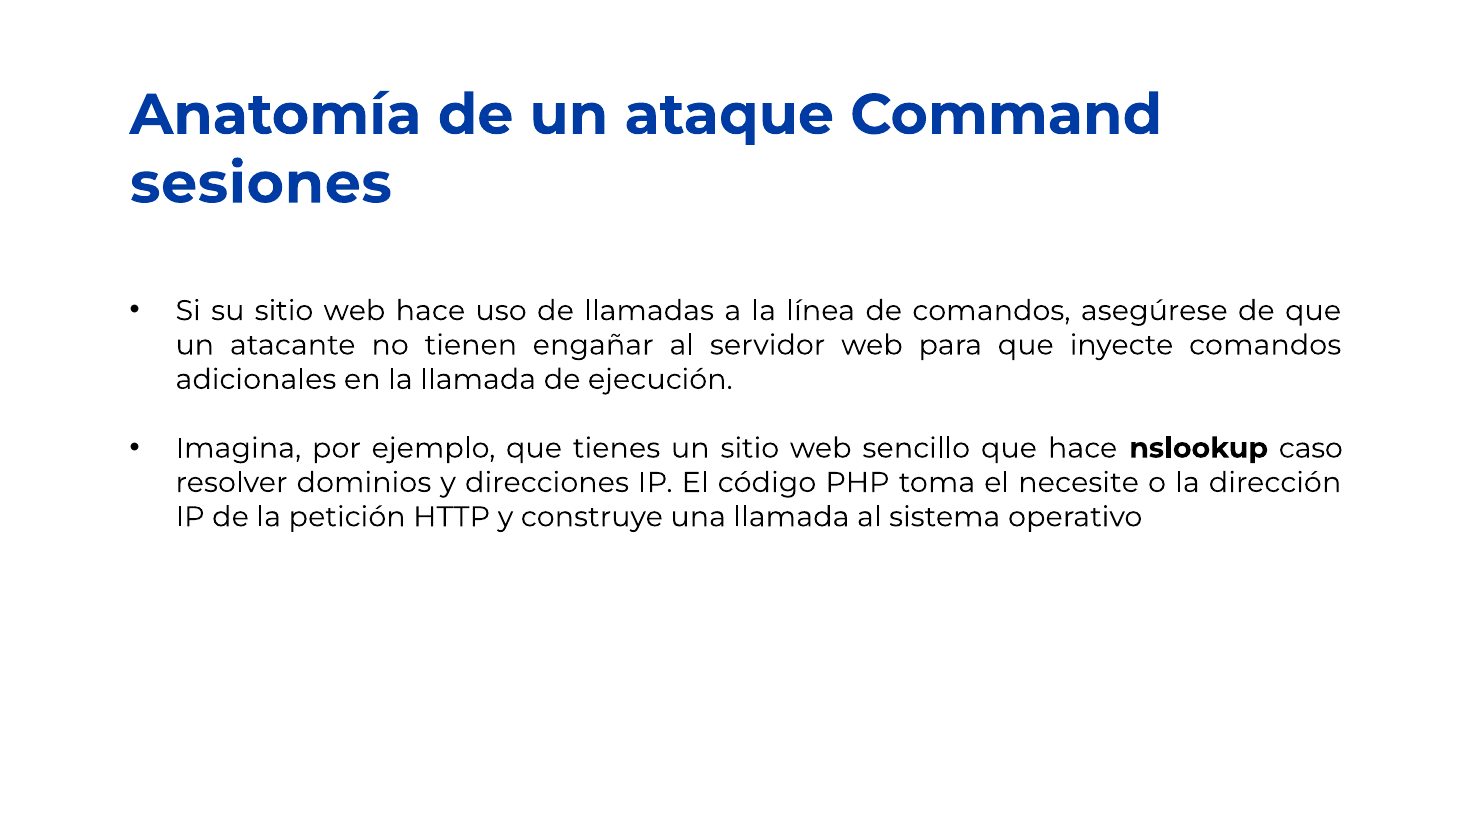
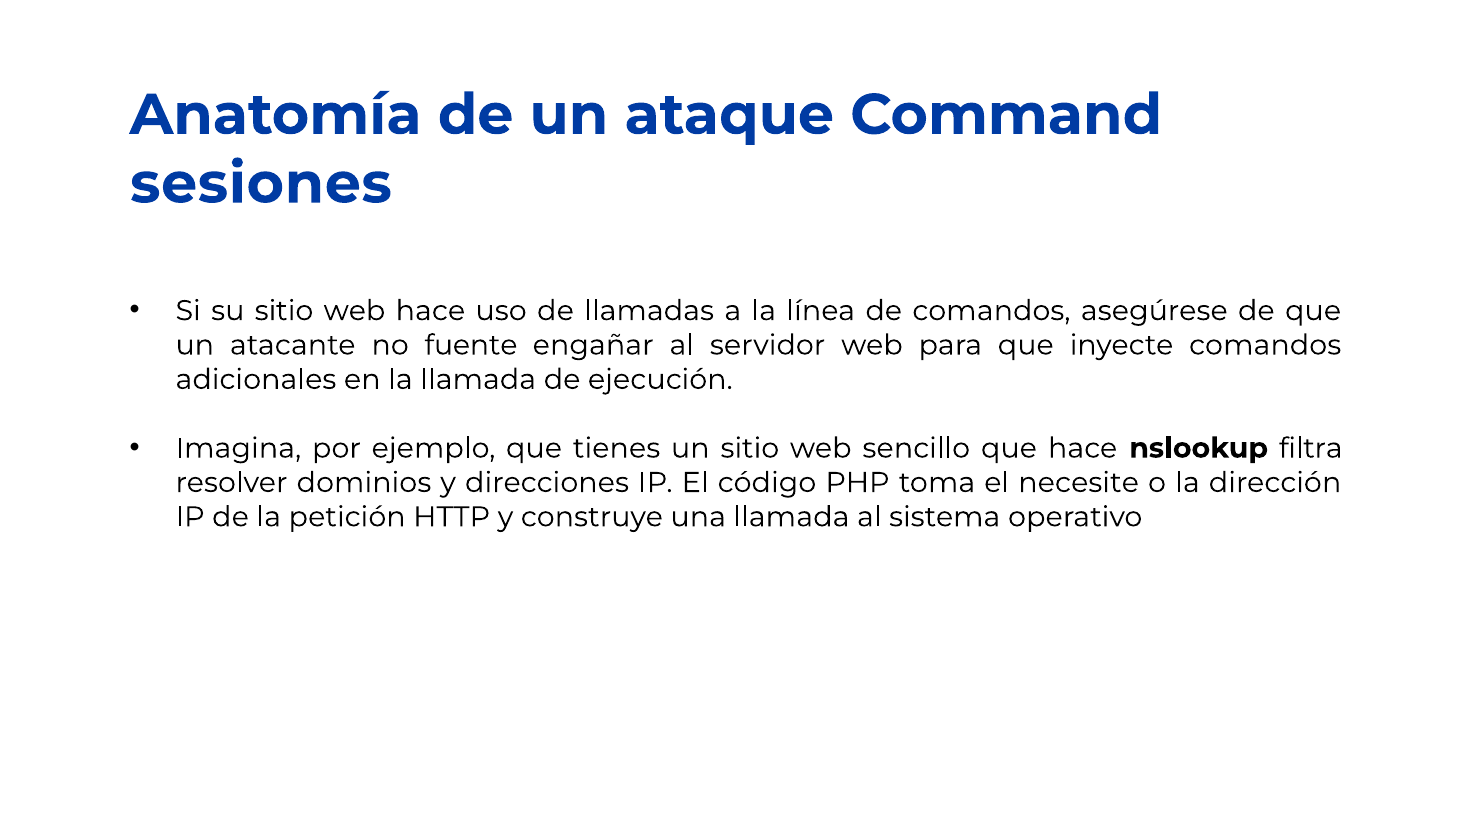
tienen: tienen -> fuente (471, 345)
caso: caso -> filtra (1311, 448)
